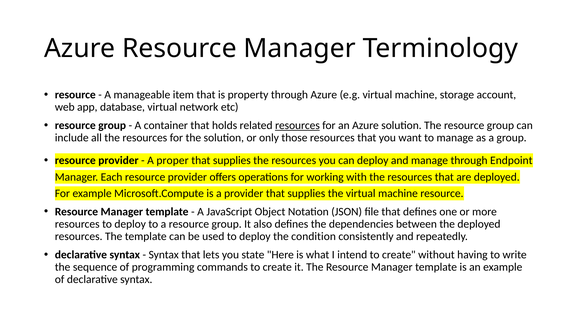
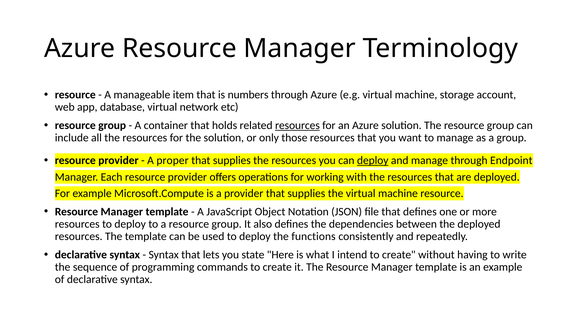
property: property -> numbers (248, 95)
deploy underline: none -> present (373, 161)
condition: condition -> functions (314, 236)
